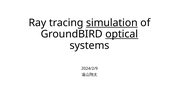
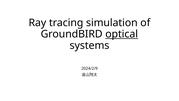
simulation underline: present -> none (112, 23)
